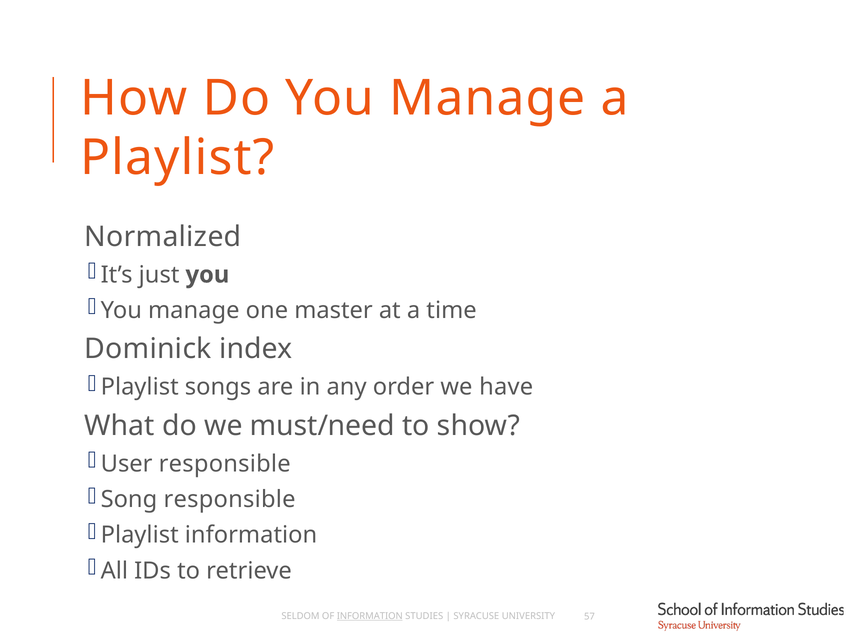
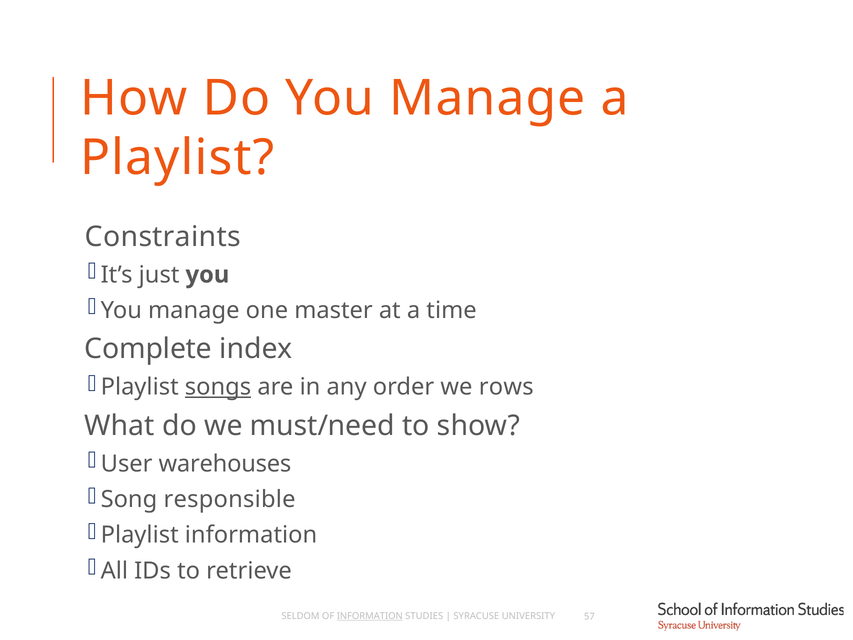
Normalized: Normalized -> Constraints (163, 237)
Dominick: Dominick -> Complete (148, 349)
songs underline: none -> present (218, 387)
have: have -> rows (506, 387)
User responsible: responsible -> warehouses (225, 464)
